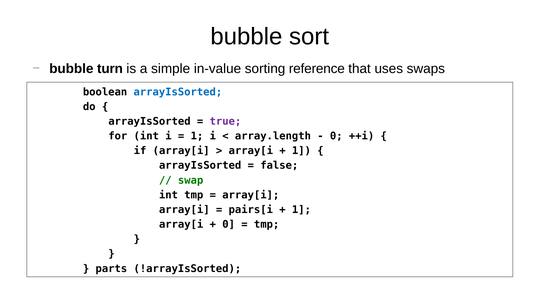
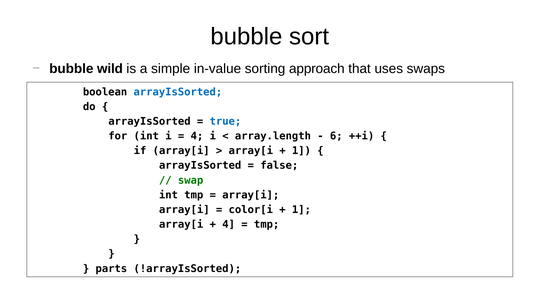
turn: turn -> wild (110, 69)
reference: reference -> approach (317, 69)
true colour: purple -> blue (225, 121)
1: 1 -> 4 (197, 136)
0: 0 -> 6 (336, 136)
pairs[i: pairs[i -> color[i (251, 210)
0: 0 -> 4 (229, 224)
